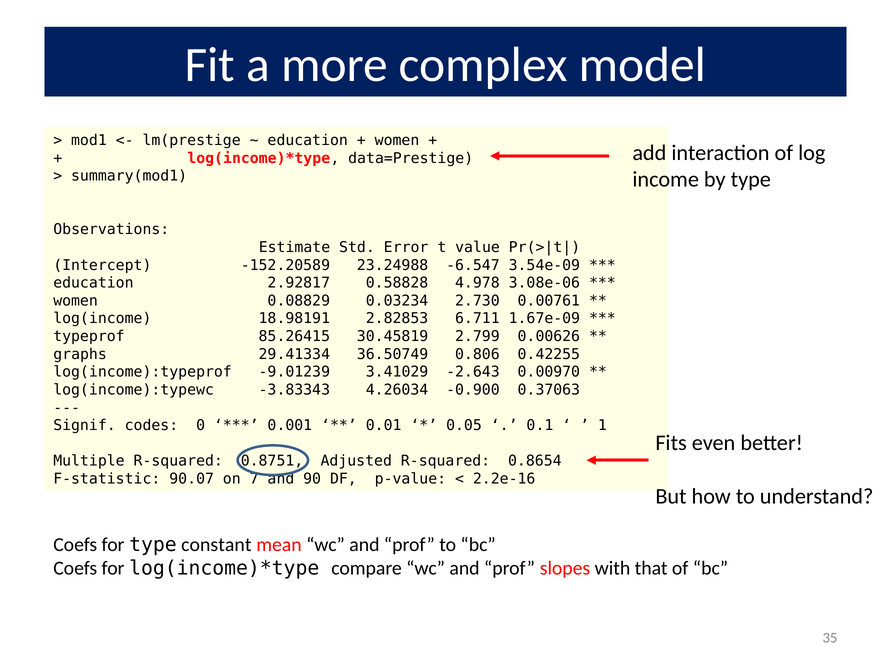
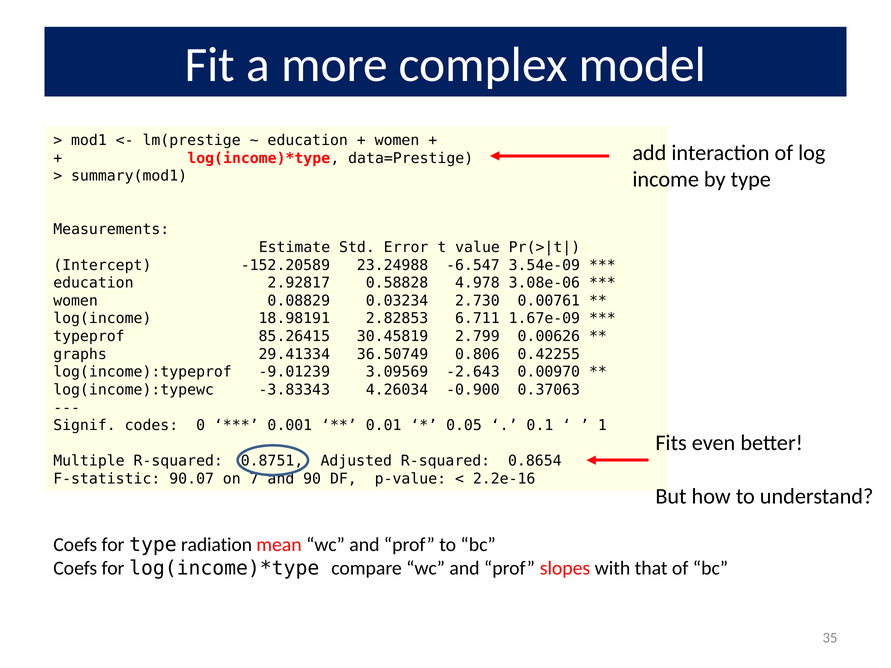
Observations: Observations -> Measurements (111, 230)
3.41029: 3.41029 -> 3.09569 (397, 372)
constant: constant -> radiation (216, 545)
